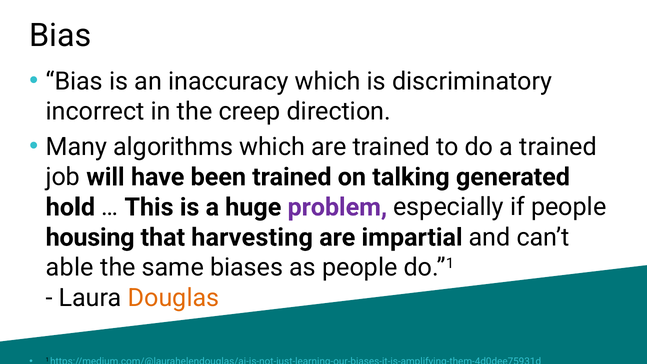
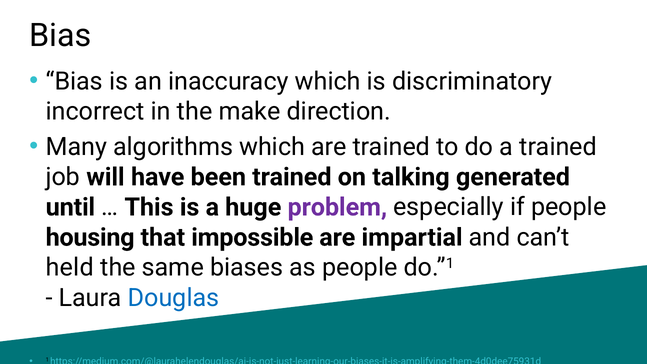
creep: creep -> make (249, 111)
hold: hold -> until (70, 207)
harvesting: harvesting -> impossible (252, 237)
able: able -> held (70, 268)
Douglas colour: orange -> blue (174, 298)
